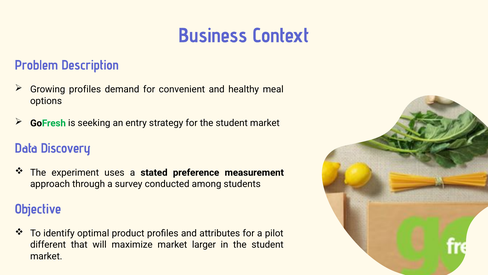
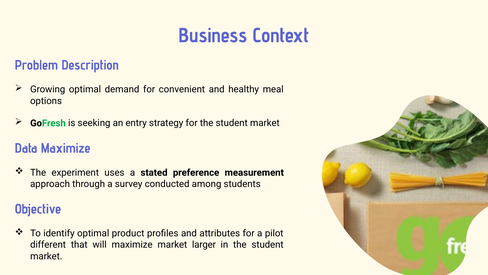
Growing profiles: profiles -> optimal (85, 89)
Data Discovery: Discovery -> Maximize (66, 148)
